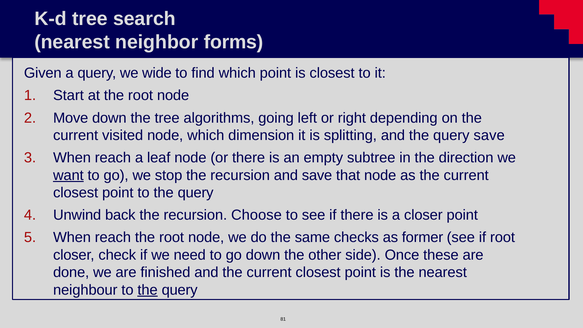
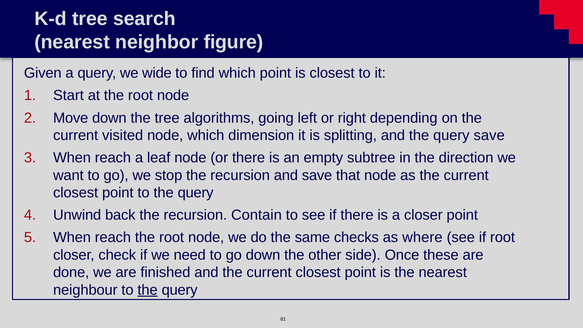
forms: forms -> figure (233, 42)
want underline: present -> none (68, 175)
Choose: Choose -> Contain (256, 215)
former: former -> where (422, 237)
